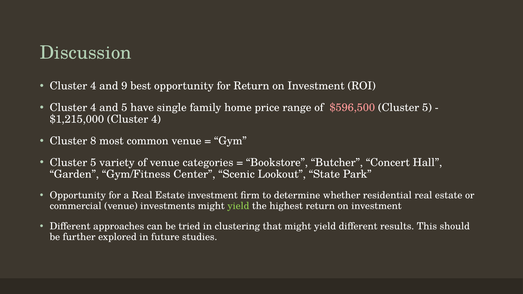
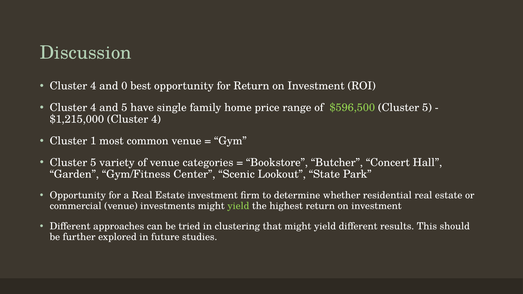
9: 9 -> 0 (124, 86)
$596,500 colour: pink -> light green (352, 108)
8: 8 -> 1 (93, 141)
